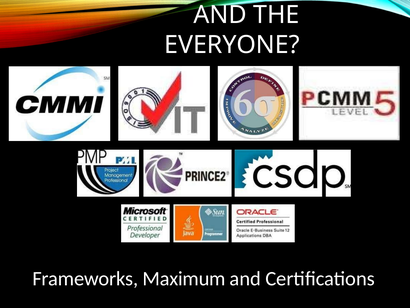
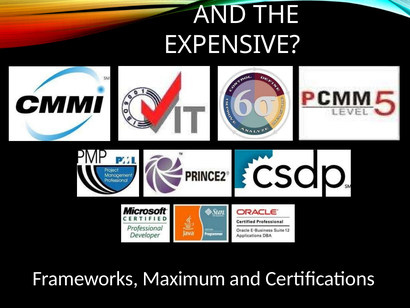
EVERYONE: EVERYONE -> EXPENSIVE (232, 45)
